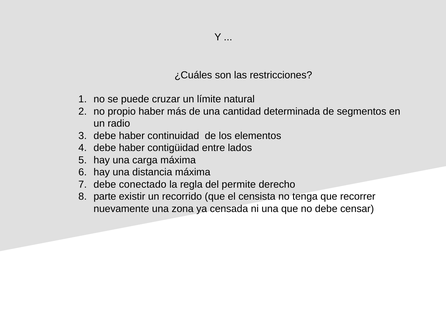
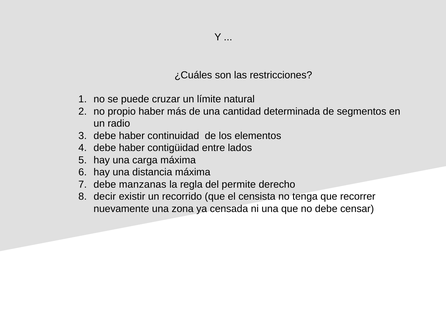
conectado: conectado -> manzanas (143, 184)
parte: parte -> decir (105, 196)
